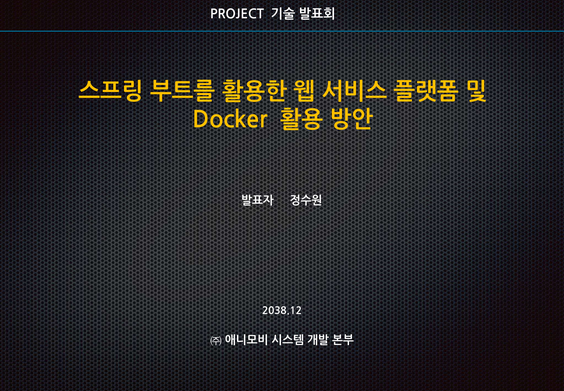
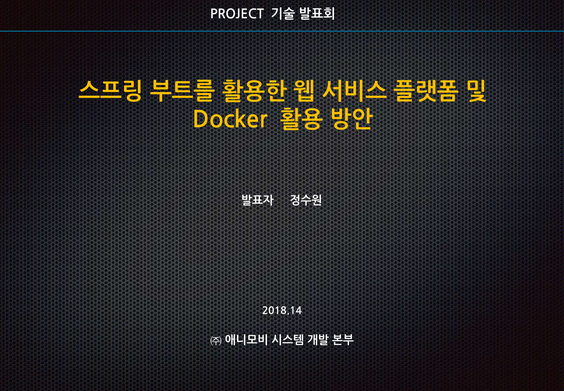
2038.12: 2038.12 -> 2018.14 (282, 310)
